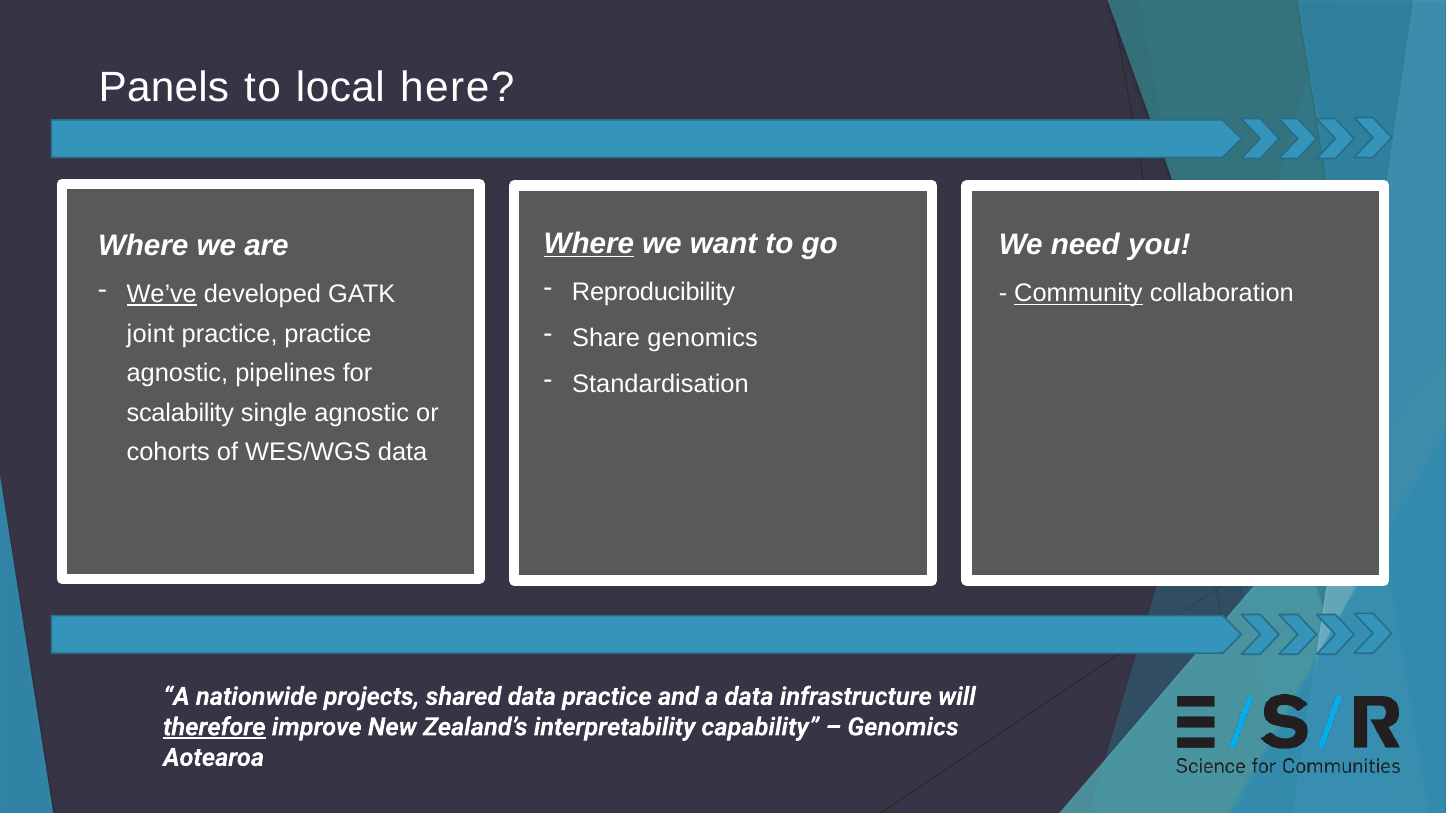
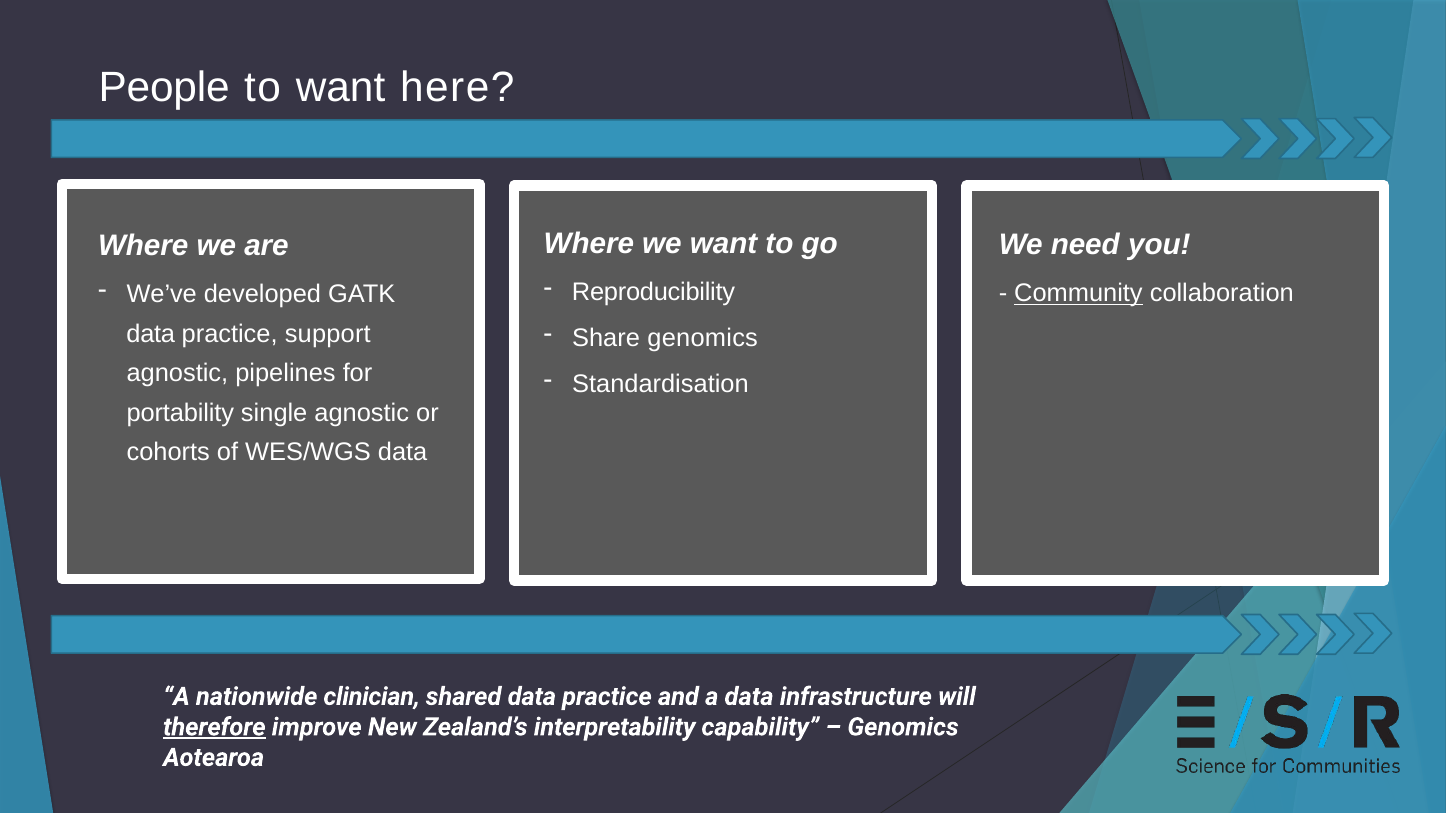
Panels: Panels -> People (164, 87)
to local: local -> want (341, 87)
Where underline: present -> none (589, 244)
We’ve underline: present -> none (162, 294)
joint: joint -> data (151, 334)
practice practice: practice -> support (328, 334)
scalability: scalability -> portability (180, 413)
projects: projects -> clinician (372, 697)
